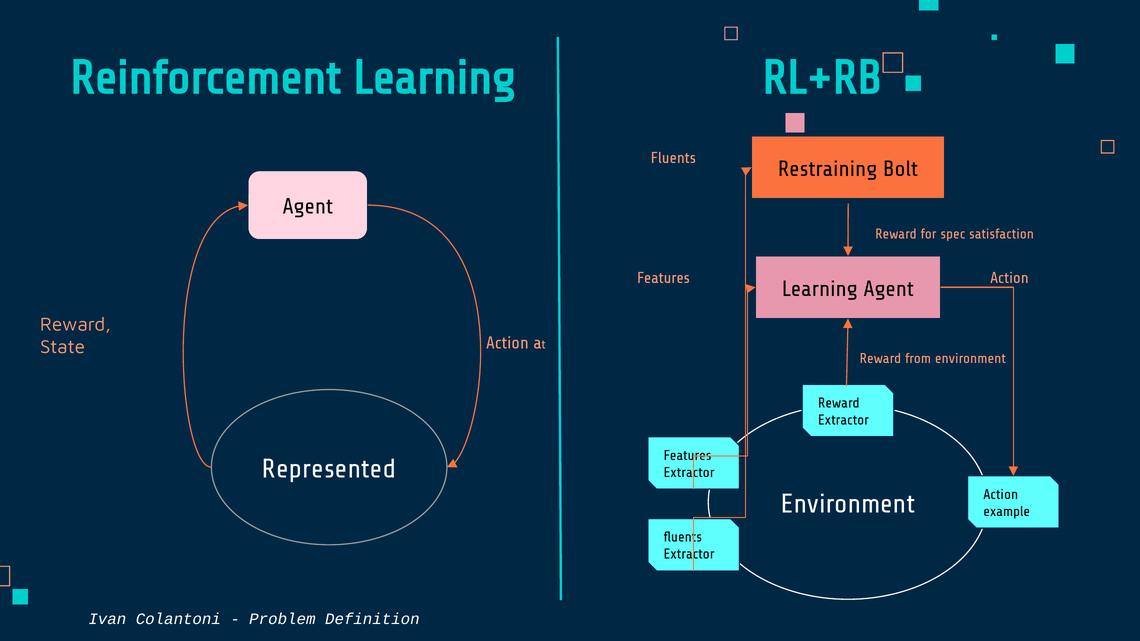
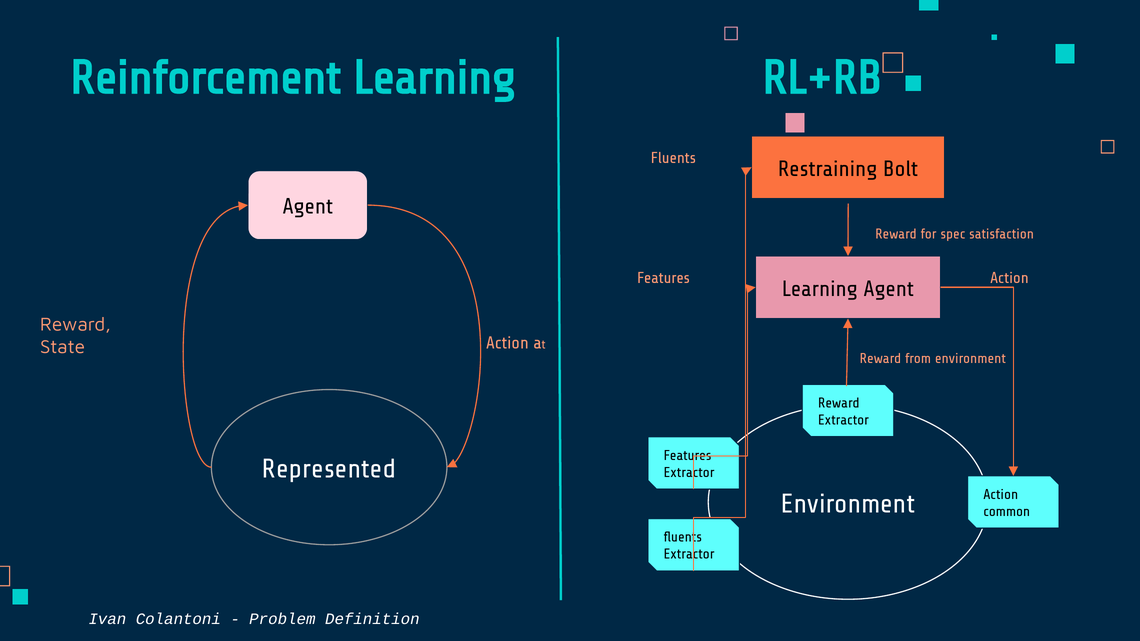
example: example -> common (1007, 512)
